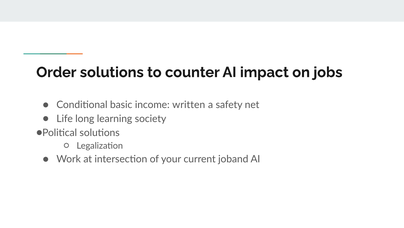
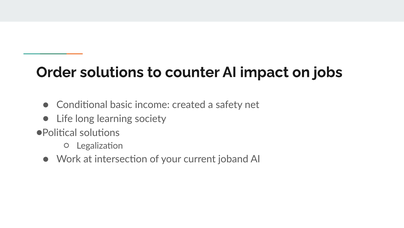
written: written -> created (189, 104)
